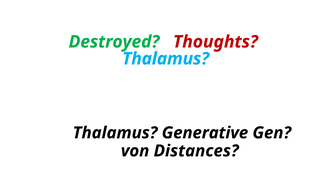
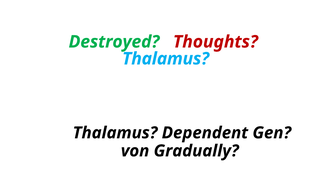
Generative: Generative -> Dependent (205, 133)
Distances: Distances -> Gradually (196, 151)
